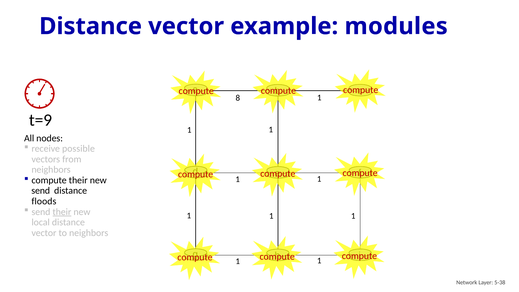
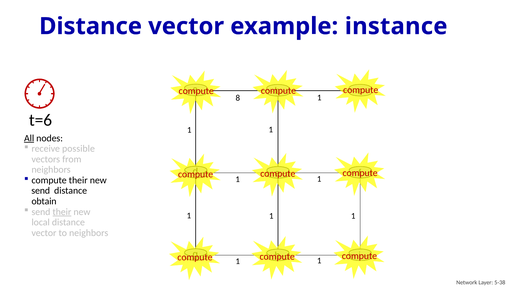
modules: modules -> instance (396, 26)
t=9: t=9 -> t=6 (41, 120)
All underline: none -> present (29, 138)
floods: floods -> obtain (44, 201)
